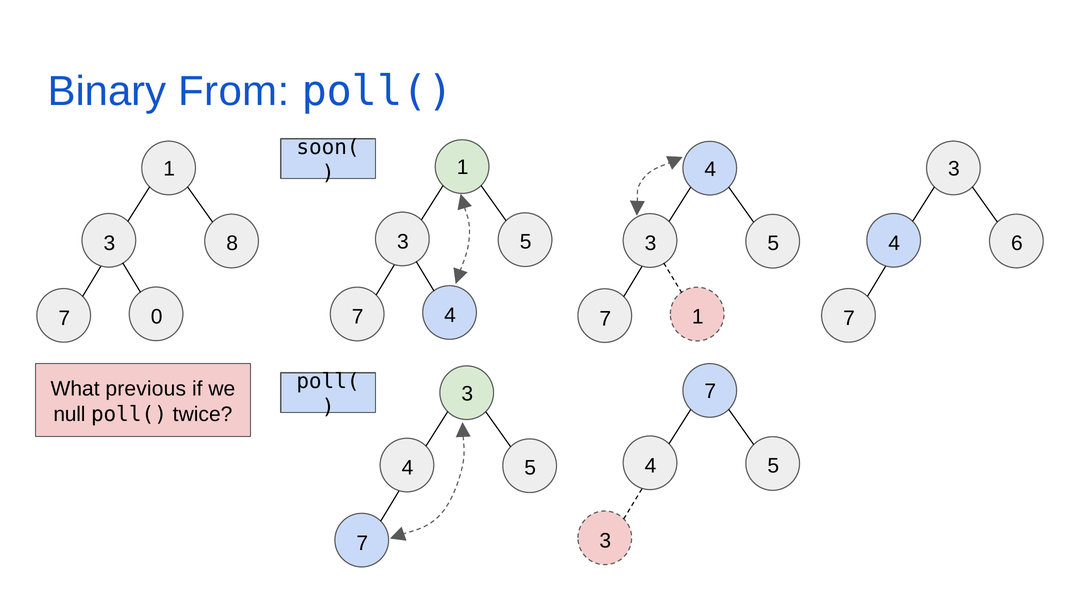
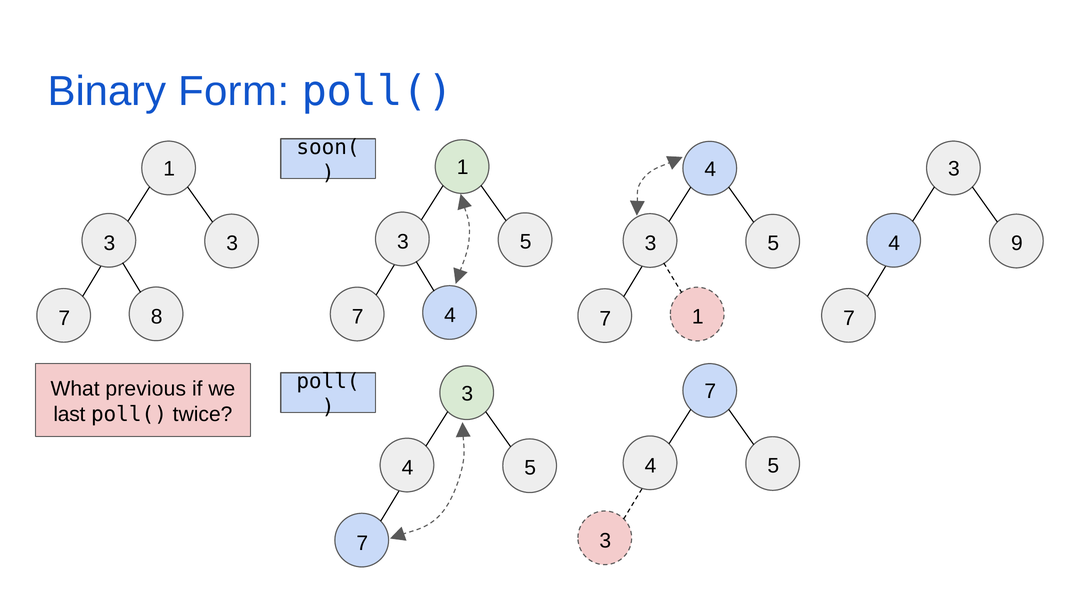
From: From -> Form (234, 92)
3 8: 8 -> 3 (232, 244)
6: 6 -> 9 (1017, 244)
0: 0 -> 8 (157, 317)
null: null -> last (69, 415)
